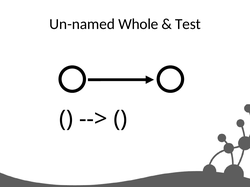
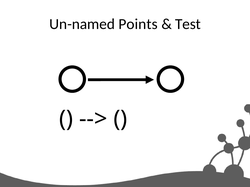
Whole: Whole -> Points (138, 24)
